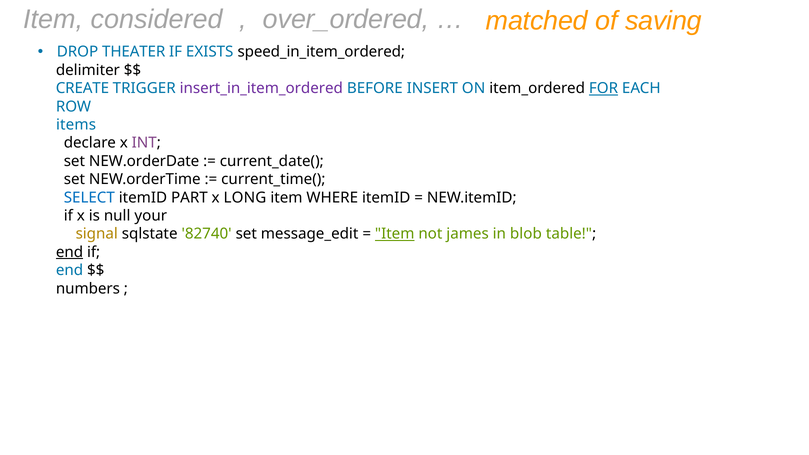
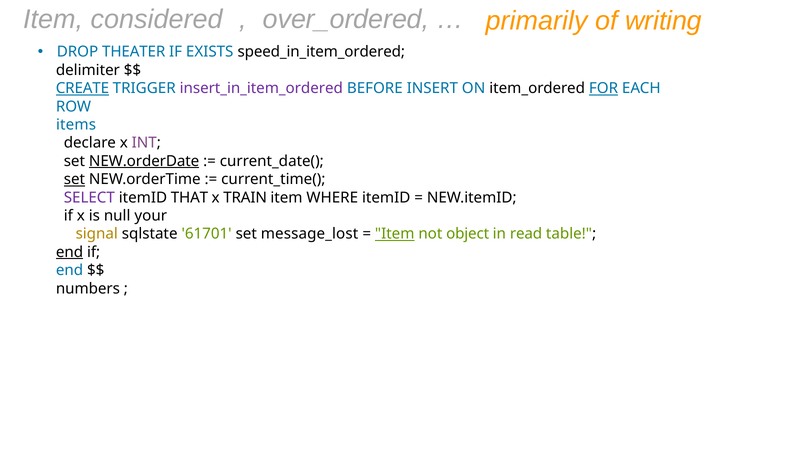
matched: matched -> primarily (537, 21)
saving: saving -> writing (664, 21)
CREATE underline: none -> present (82, 88)
NEW.orderDate underline: none -> present (144, 161)
set underline: none -> present (74, 179)
SELECT colour: blue -> purple (89, 198)
PART: PART -> THAT (189, 198)
LONG: LONG -> TRAIN (245, 198)
82740: 82740 -> 61701 (207, 234)
message_edit: message_edit -> message_lost (310, 234)
james: james -> object (468, 234)
blob: blob -> read (526, 234)
